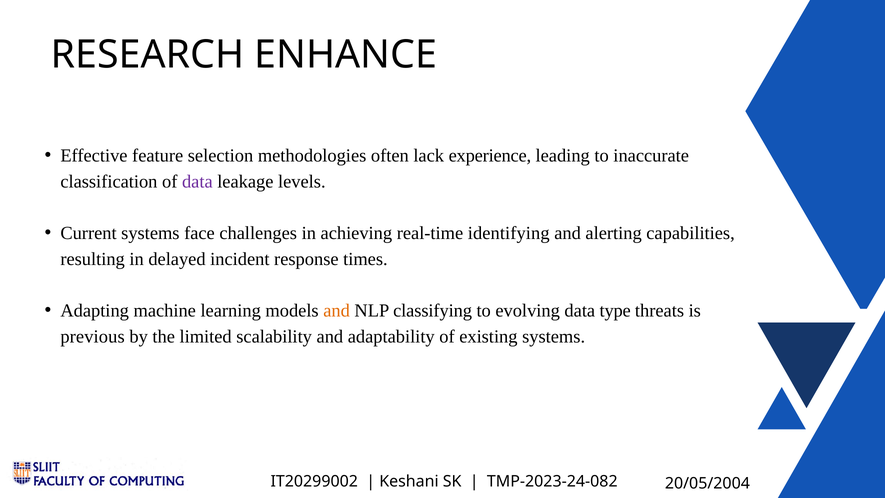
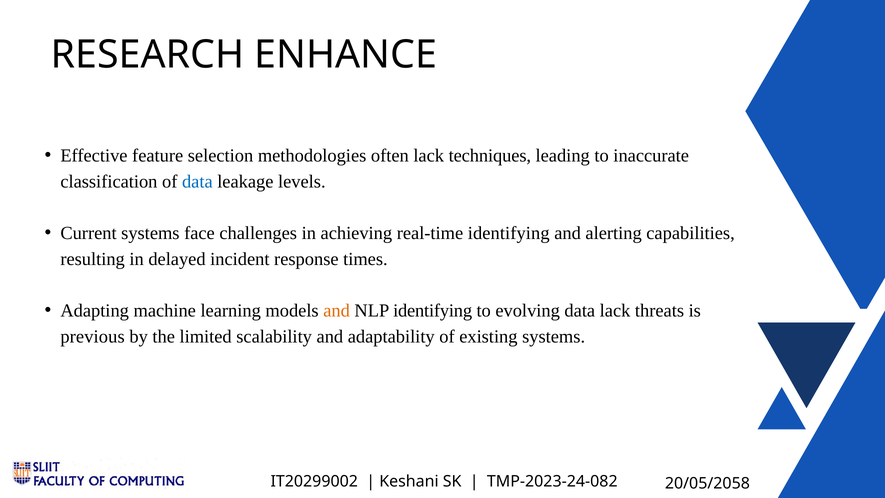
experience: experience -> techniques (490, 156)
data colour: purple -> blue (197, 182)
NLP classifying: classifying -> identifying (433, 311)
data type: type -> lack (615, 311)
20/05/2004: 20/05/2004 -> 20/05/2058 (707, 483)
